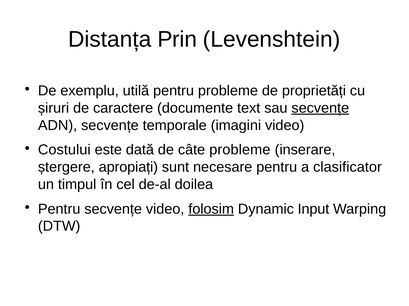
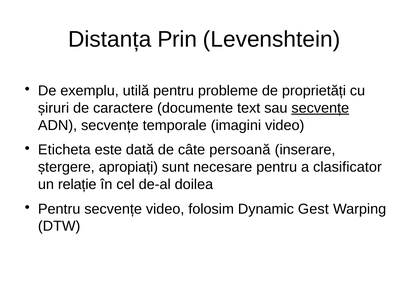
Costului: Costului -> Eticheta (64, 150)
câte probleme: probleme -> persoană (240, 150)
timpul: timpul -> relație (77, 185)
folosim underline: present -> none (211, 209)
Input: Input -> Gest (313, 209)
